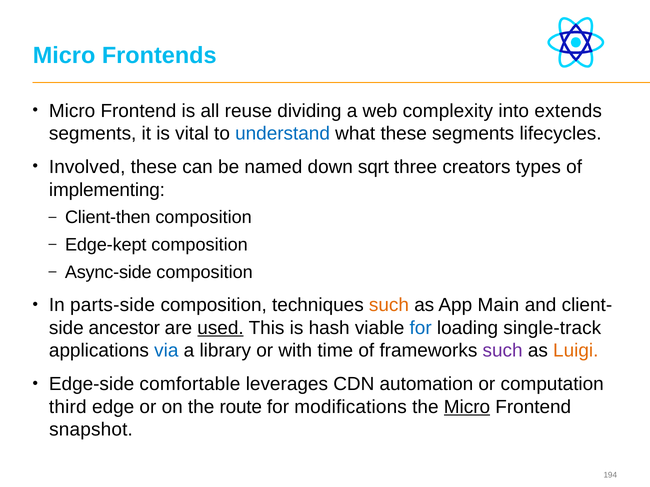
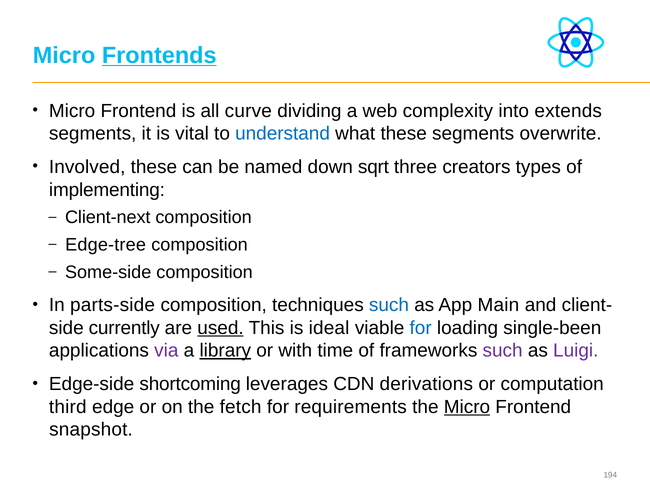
Frontends underline: none -> present (159, 55)
reuse: reuse -> curve (248, 111)
lifecycles: lifecycles -> overwrite (561, 134)
Client-then: Client-then -> Client-next (108, 218)
Edge-kept: Edge-kept -> Edge-tree (106, 245)
Async-side: Async-side -> Some-side (108, 272)
such colour: orange -> blue (389, 305)
ancestor: ancestor -> currently (124, 328)
hash: hash -> ideal (329, 328)
single-track: single-track -> single-been (552, 328)
via colour: blue -> purple (166, 351)
library underline: none -> present (225, 351)
Luigi colour: orange -> purple (576, 351)
comfortable: comfortable -> shortcoming (190, 385)
automation: automation -> derivations (426, 385)
route: route -> fetch (241, 407)
modifications: modifications -> requirements (351, 407)
